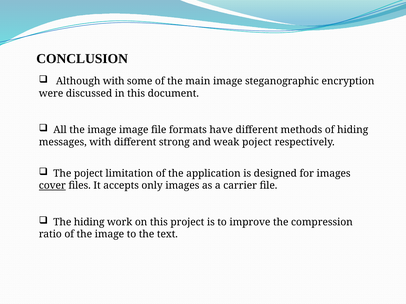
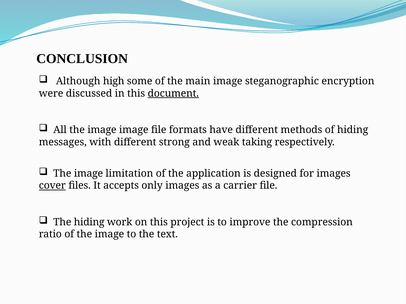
Although with: with -> high (114, 81)
document underline: none -> present (173, 94)
weak poject: poject -> taking (257, 142)
poject: poject -> image (89, 174)
